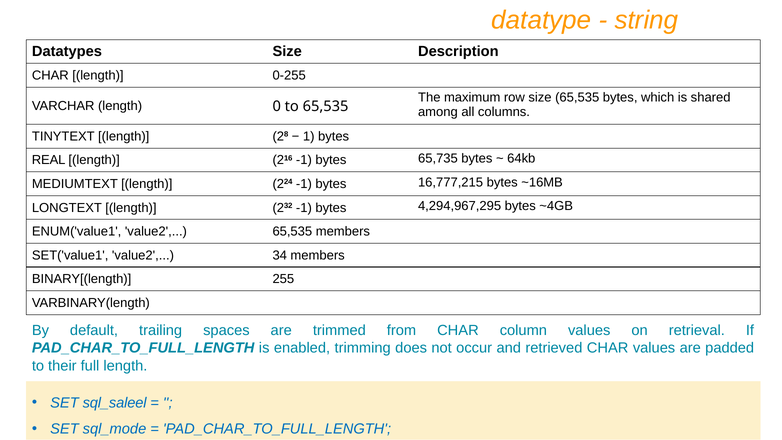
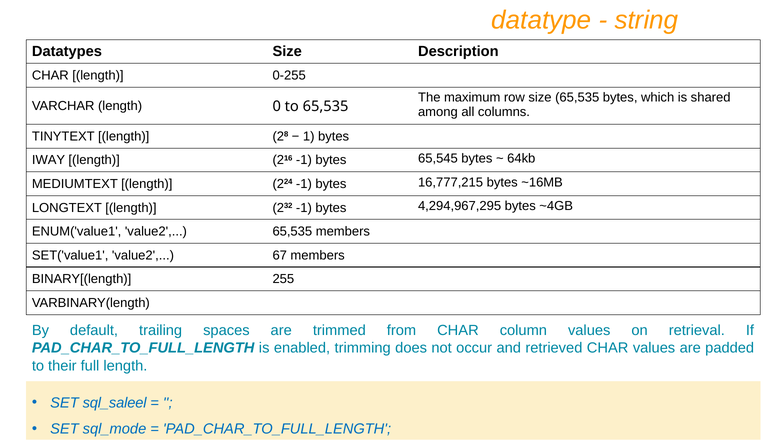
REAL: REAL -> IWAY (49, 160)
65,735: 65,735 -> 65,545 (438, 158)
34: 34 -> 67 (280, 255)
